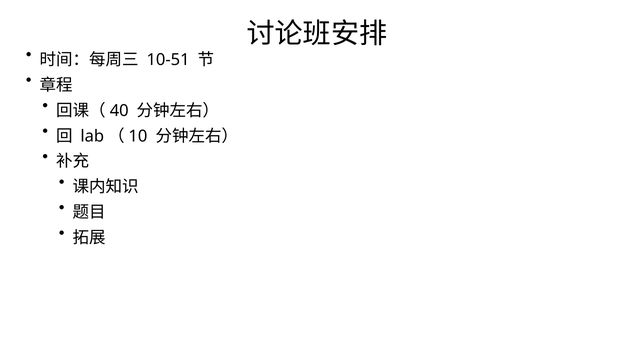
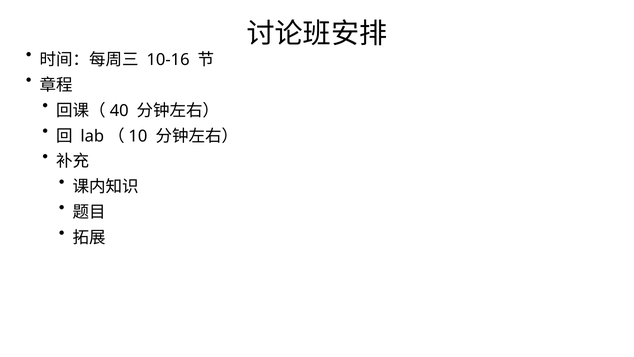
10-51: 10-51 -> 10-16 (168, 60)
